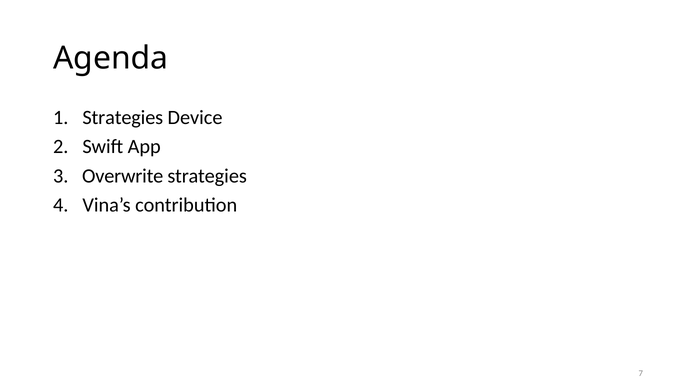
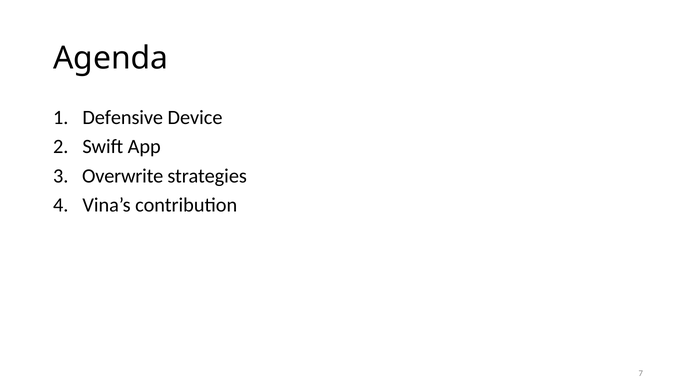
Strategies: Strategies -> Defensive (123, 118)
